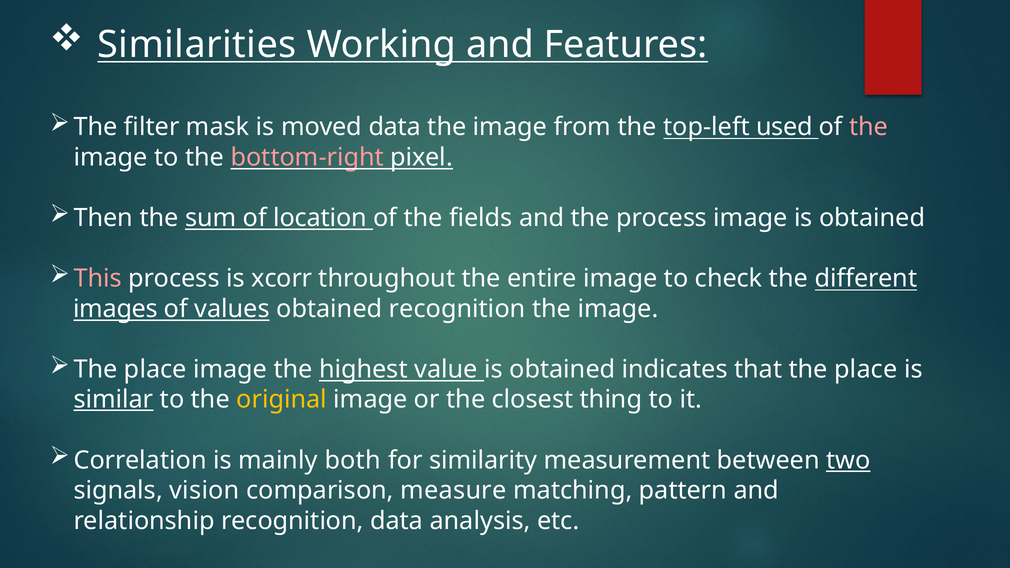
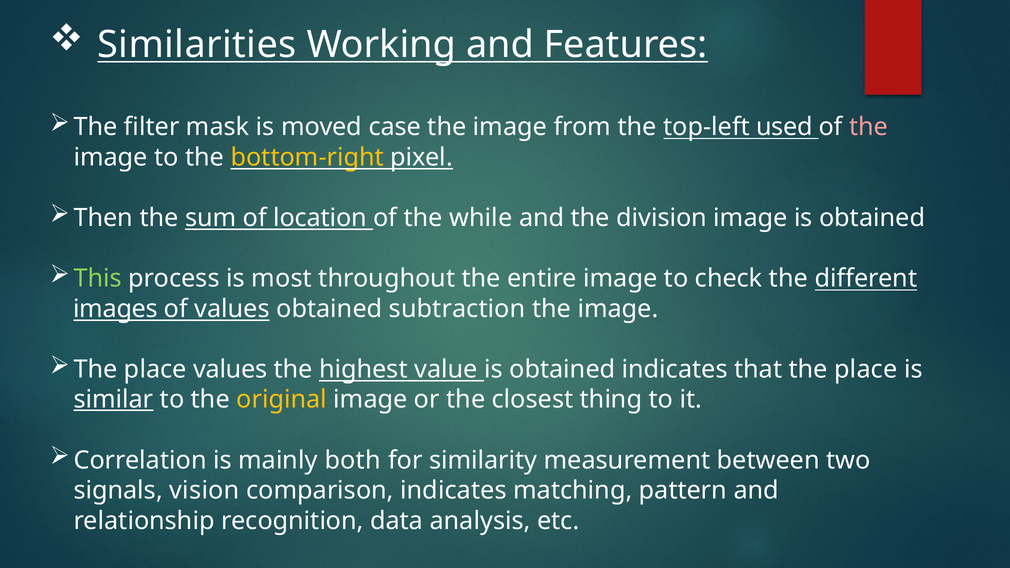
moved data: data -> case (395, 127)
bottom-right colour: pink -> yellow (307, 157)
fields: fields -> while (481, 218)
the process: process -> division (662, 218)
This colour: pink -> light green (98, 278)
xcorr: xcorr -> most (282, 278)
obtained recognition: recognition -> subtraction (457, 309)
place image: image -> values (230, 369)
two underline: present -> none (848, 460)
comparison measure: measure -> indicates (453, 491)
